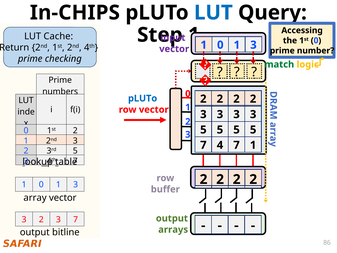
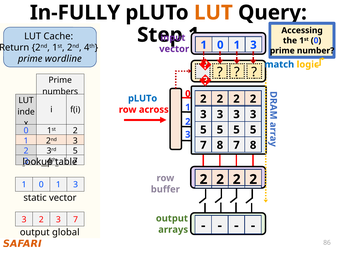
In-CHIPS: In-CHIPS -> In-FULLY (75, 13)
LUT colour: blue -> orange (213, 13)
checking: checking -> wordline (63, 59)
match colour: green -> blue (279, 64)
row vector: vector -> across (154, 110)
4: 4 -> 8 (220, 145)
1: 1 -> 8 (253, 145)
array: array -> static (35, 198)
bitline: bitline -> global (66, 232)
